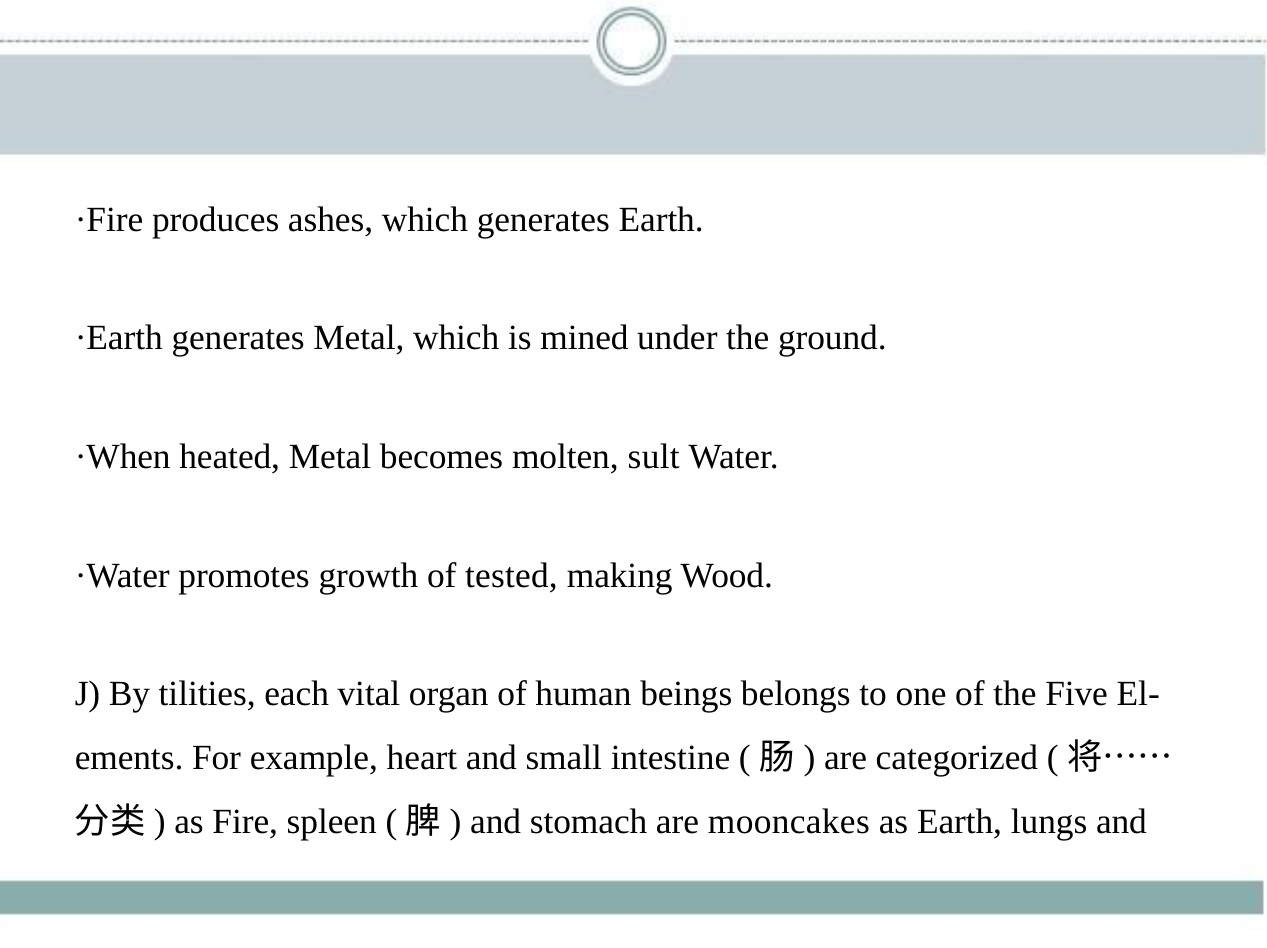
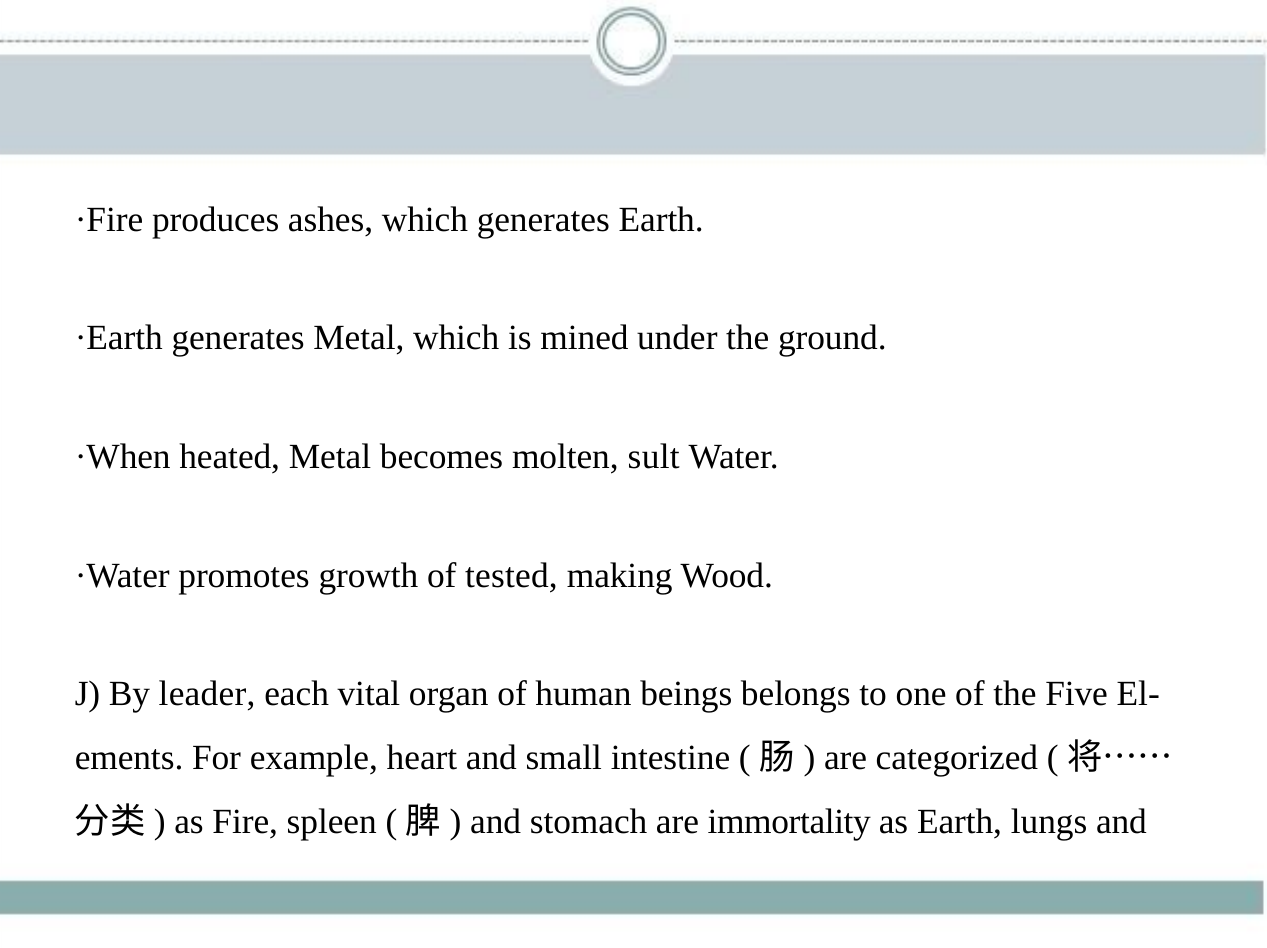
tilities: tilities -> leader (207, 694)
mooncakes: mooncakes -> immortality (789, 821)
